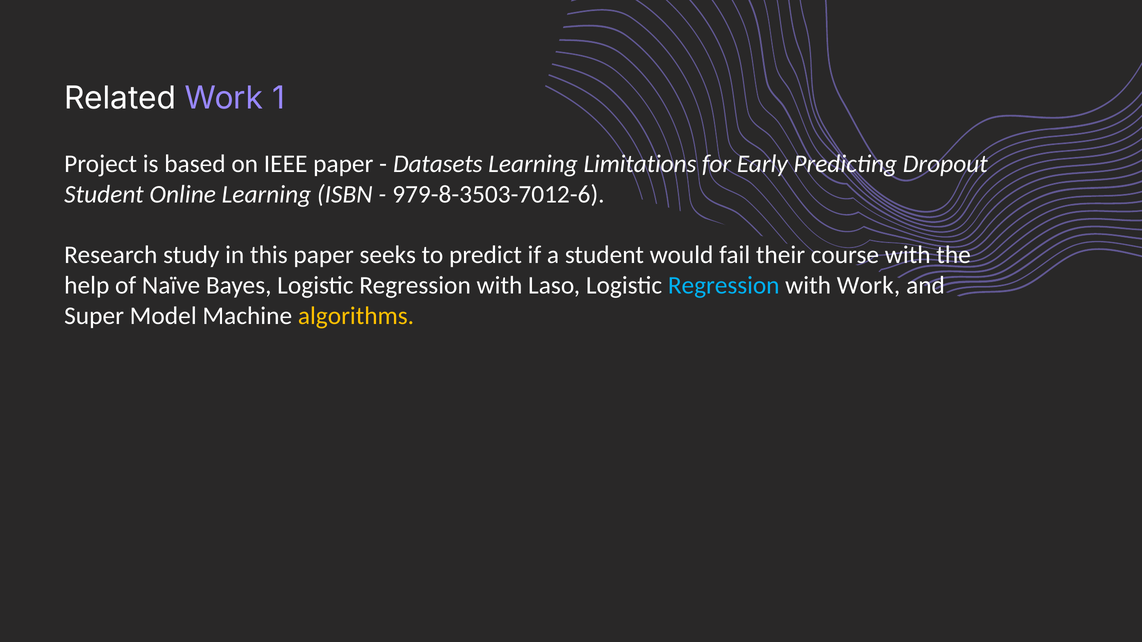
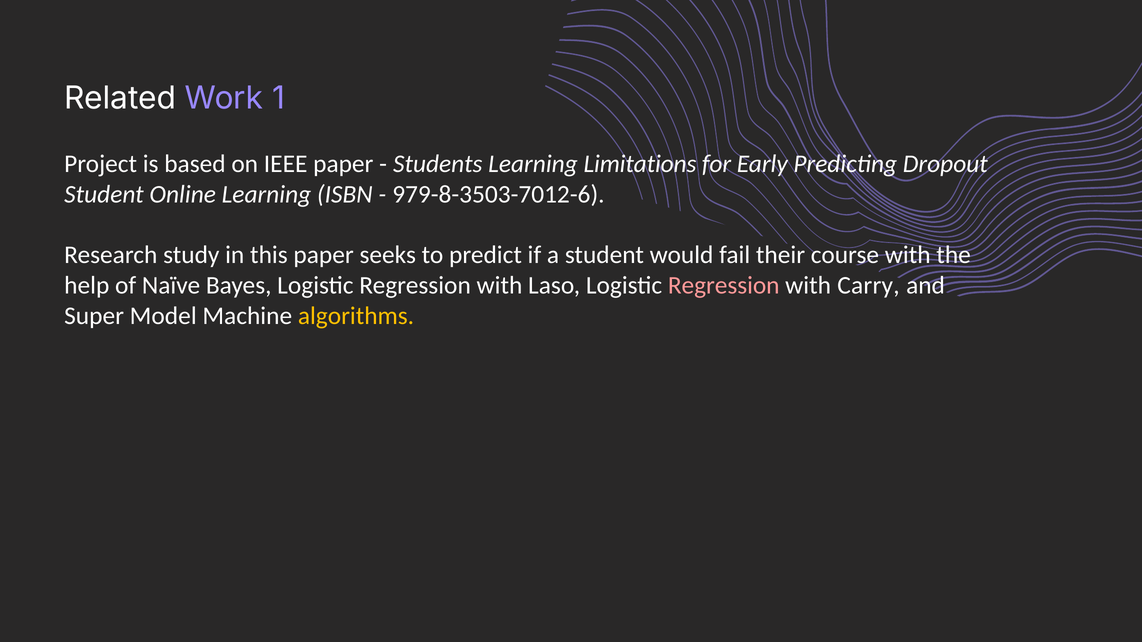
Datasets: Datasets -> Students (438, 164)
Regression colour: light blue -> pink (724, 286)
with Work: Work -> Carry (868, 286)
